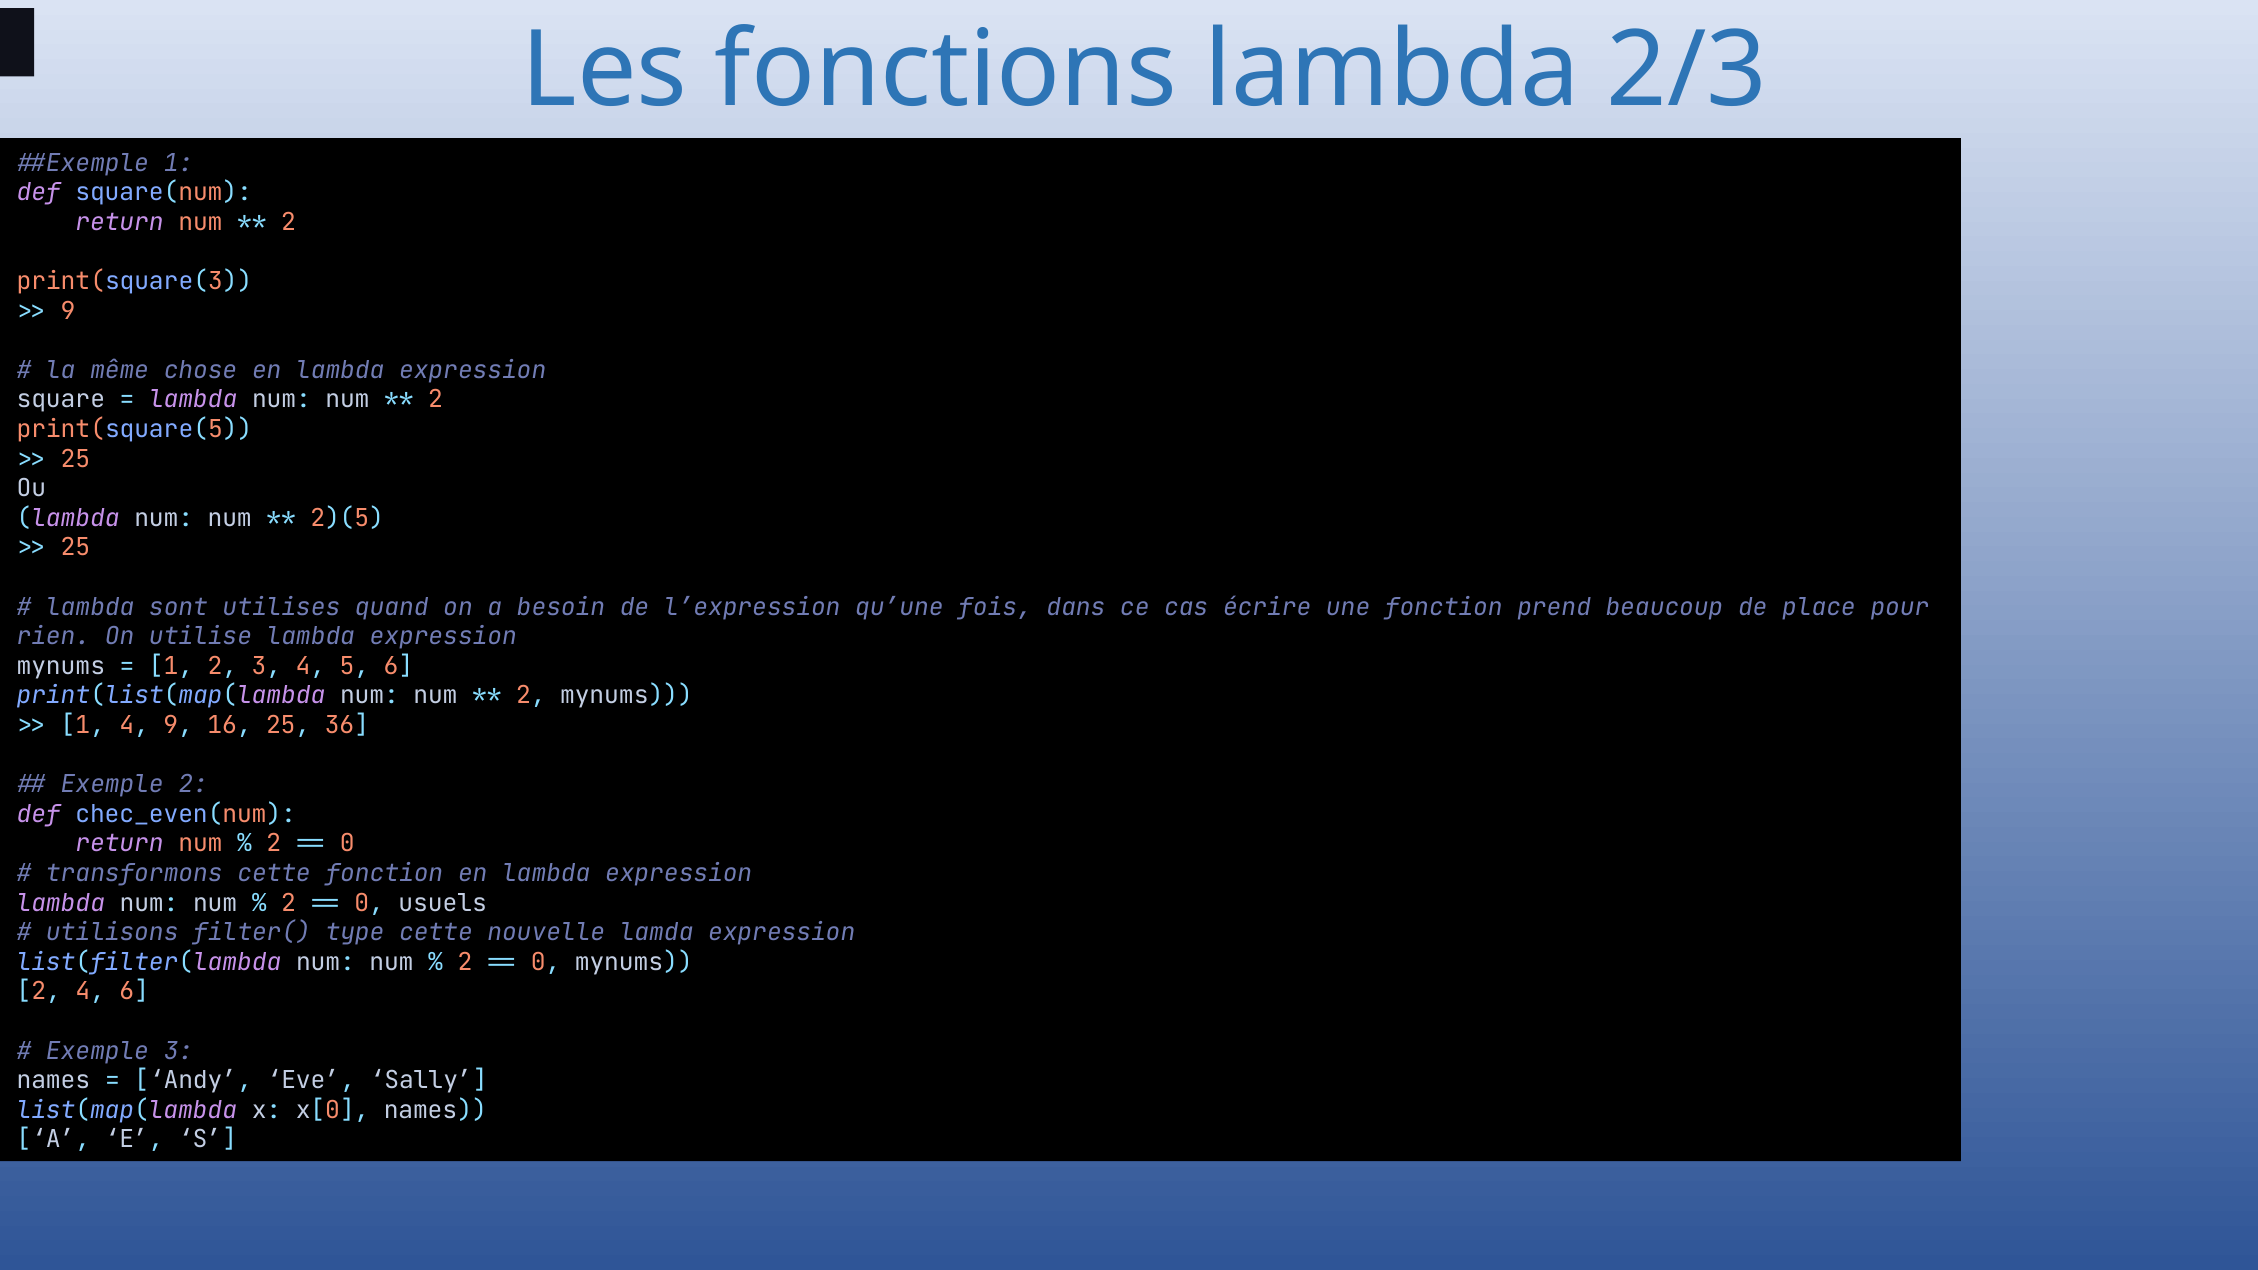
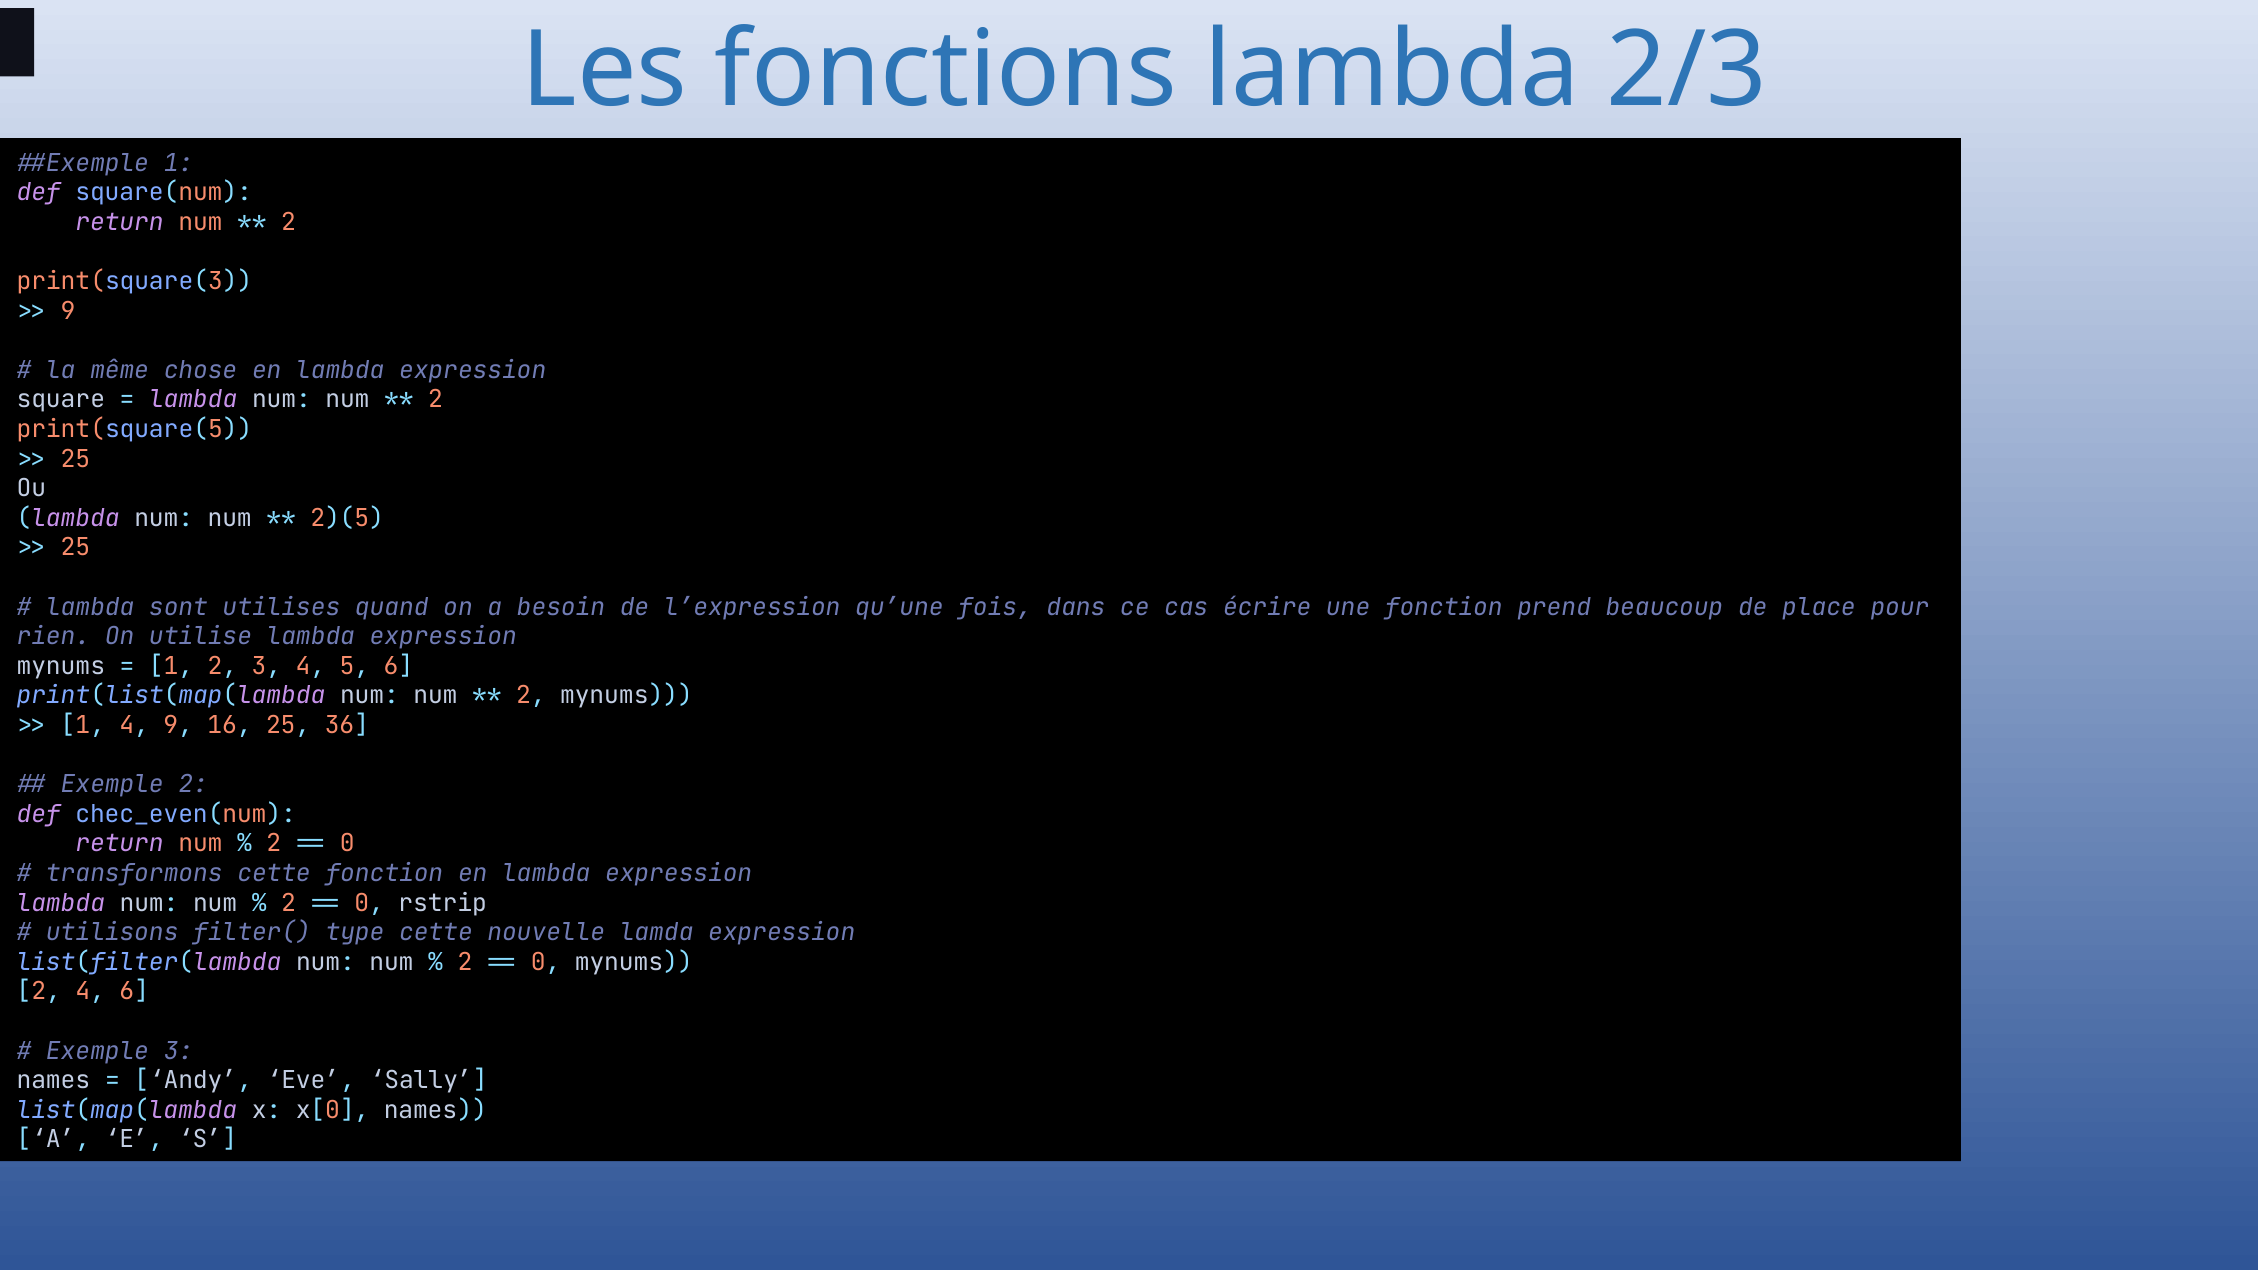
usuels: usuels -> rstrip (443, 903)
